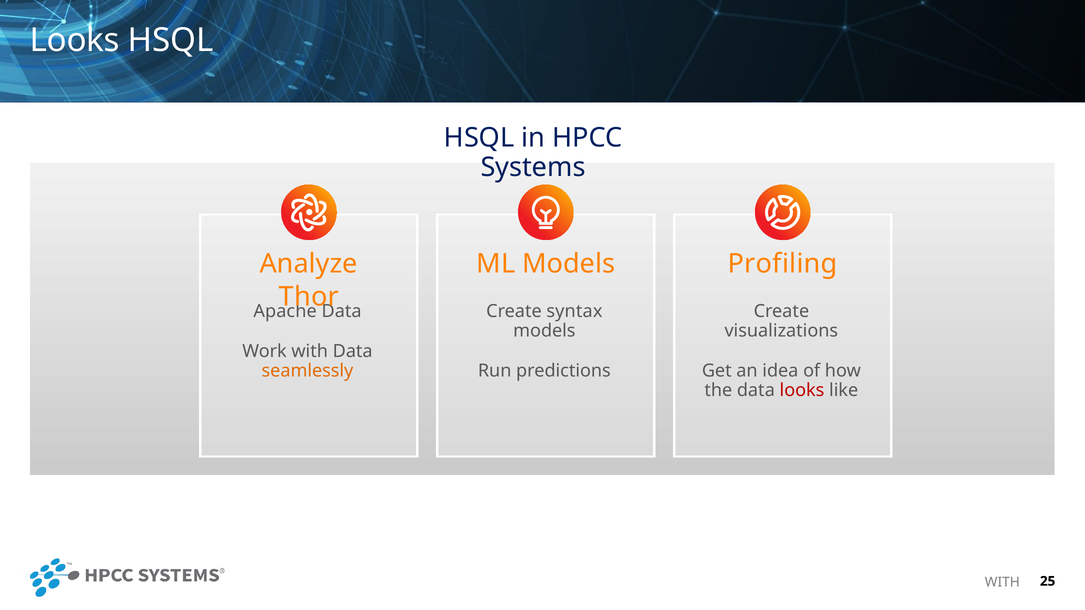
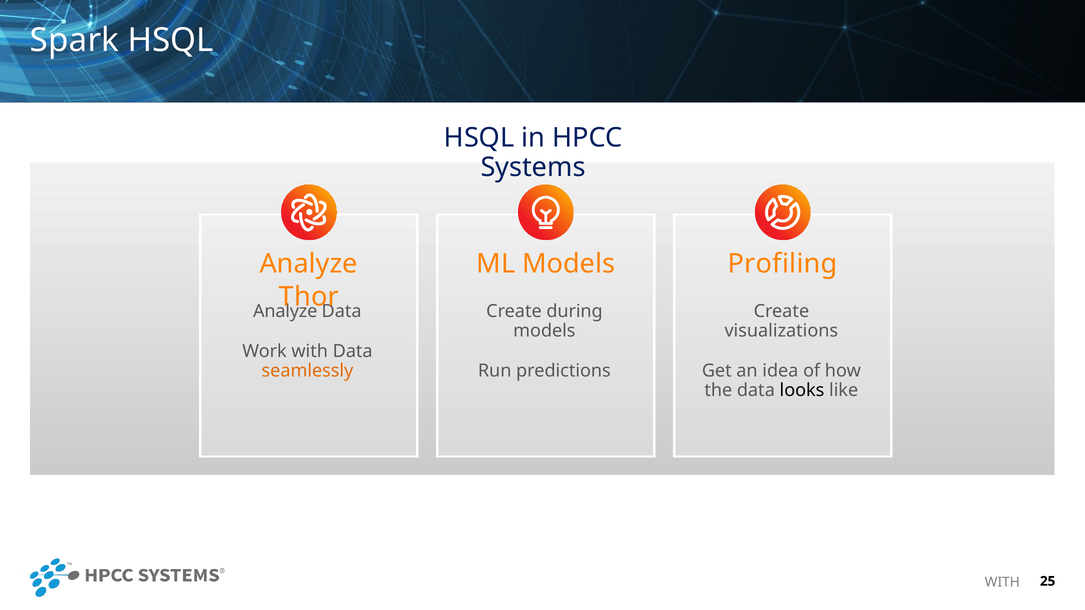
Looks: Looks -> Spark (74, 40)
Apache: Apache -> Analyze (285, 311)
syntax: syntax -> during (575, 311)
looks colour: red -> black (802, 390)
